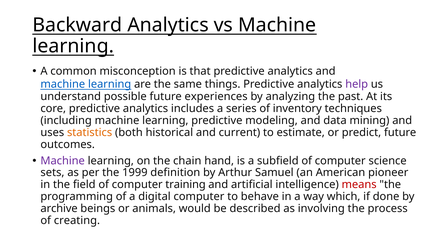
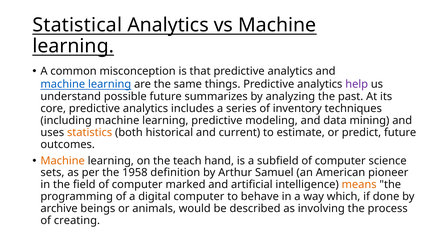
Backward: Backward -> Statistical (77, 25)
experiences: experiences -> summarizes (216, 97)
Machine colour: purple -> orange (63, 161)
chain: chain -> teach (187, 161)
1999: 1999 -> 1958 (135, 173)
training: training -> marked (186, 185)
means colour: red -> orange (359, 185)
